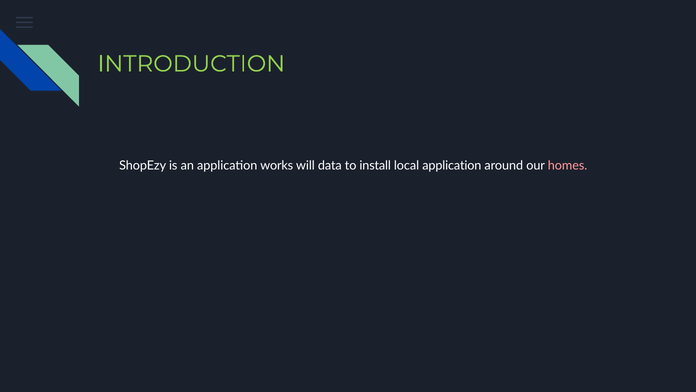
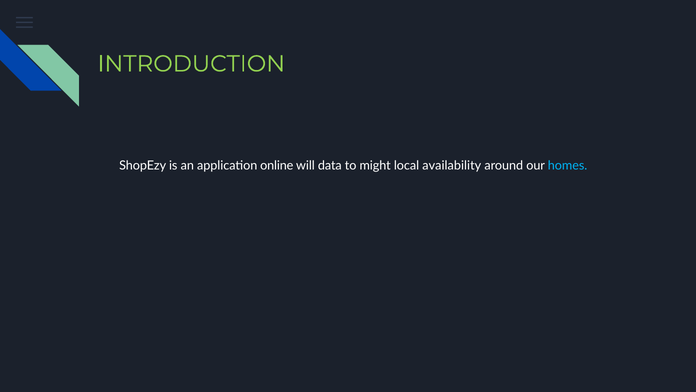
works: works -> online (277, 165)
install: install -> might (375, 165)
local application: application -> availability (452, 165)
homes colour: pink -> light blue (568, 165)
